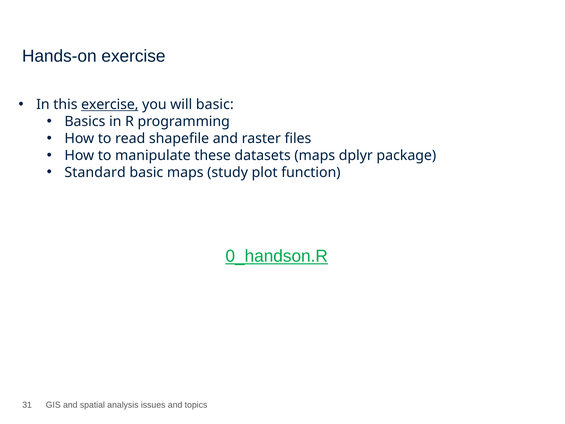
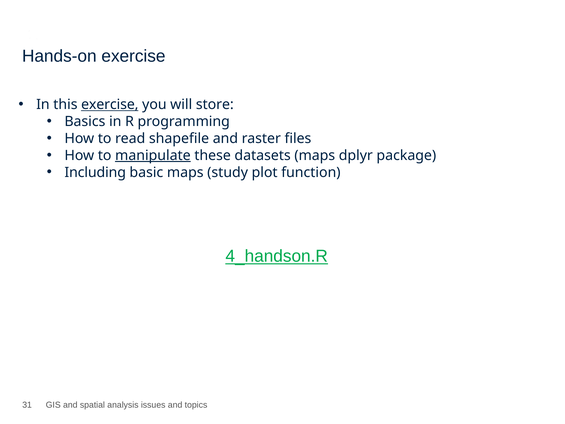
will basic: basic -> store (215, 104)
manipulate underline: none -> present (153, 155)
Standard: Standard -> Including (95, 172)
0_handson.R: 0_handson.R -> 4_handson.R (277, 256)
